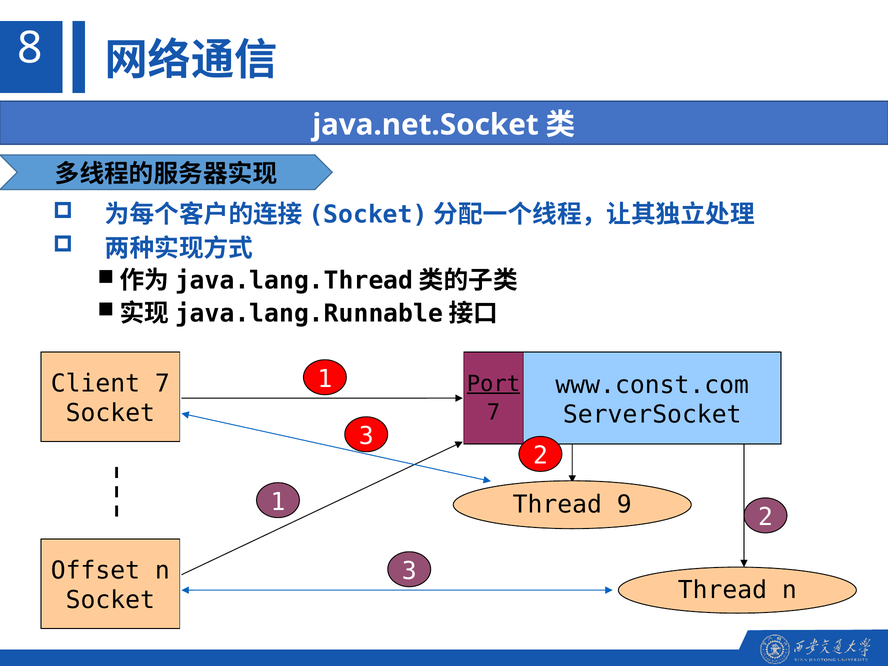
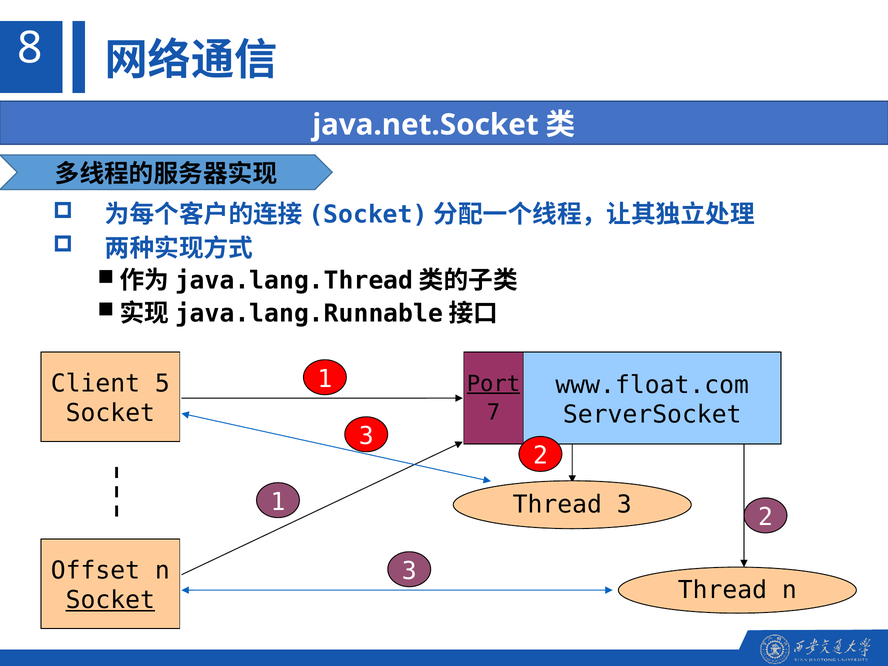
Client 7: 7 -> 5 (162, 384)
www.const.com: www.const.com -> www.float.com (652, 385)
Thread 9: 9 -> 3 (624, 505)
Socket underline: none -> present (110, 600)
